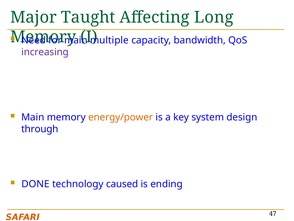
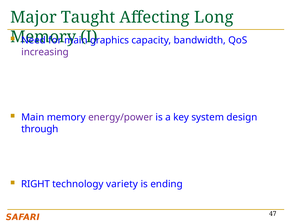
multiple: multiple -> graphics (110, 40)
energy/power colour: orange -> purple (121, 117)
DONE: DONE -> RIGHT (36, 184)
caused: caused -> variety (122, 184)
